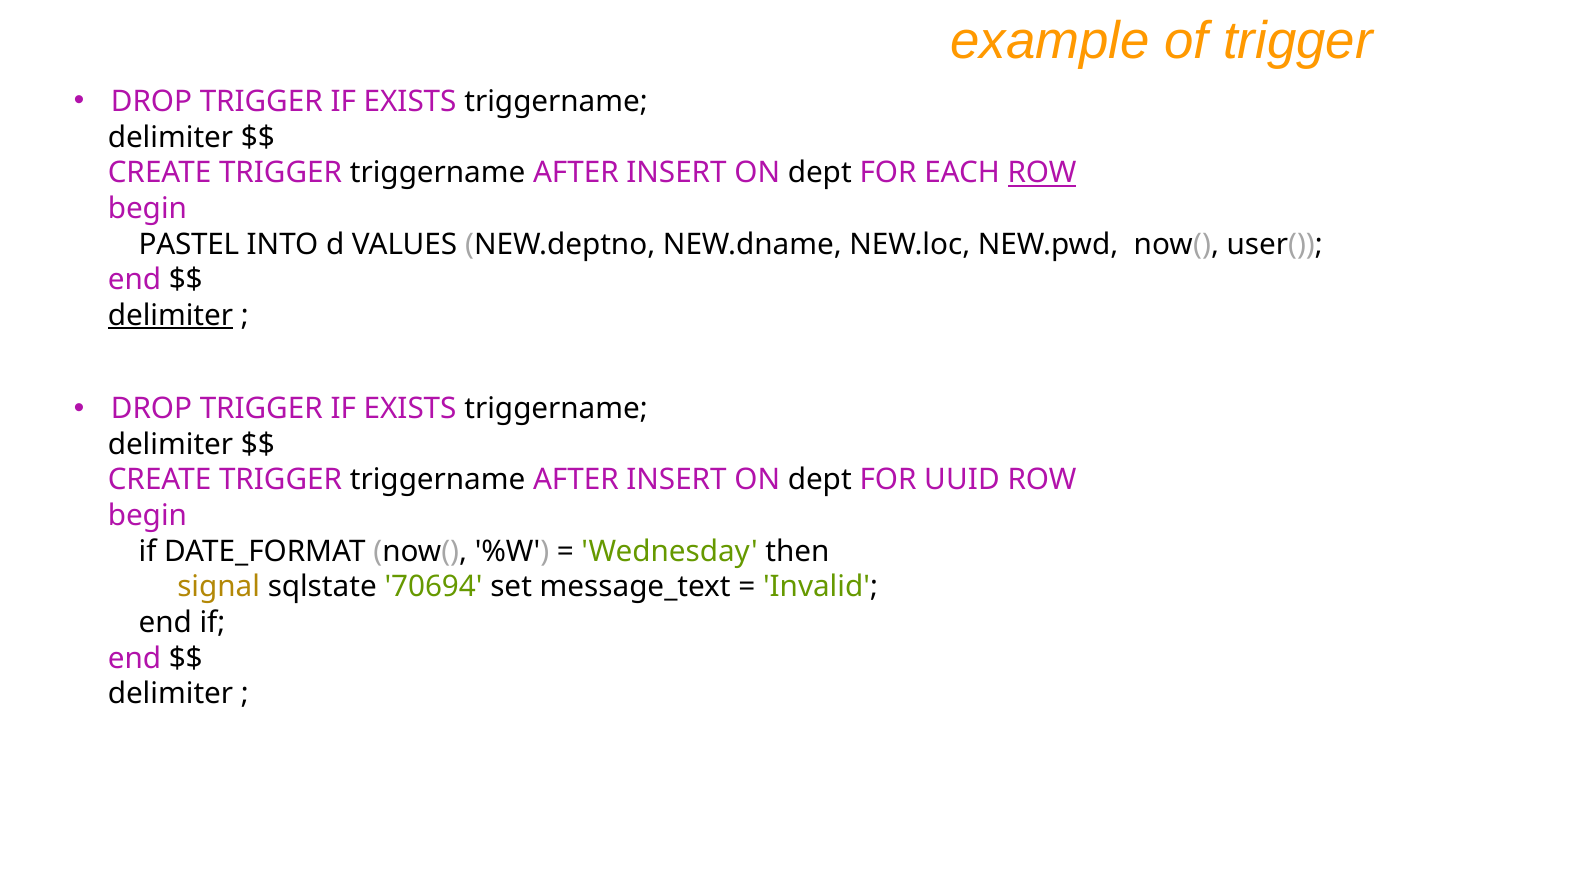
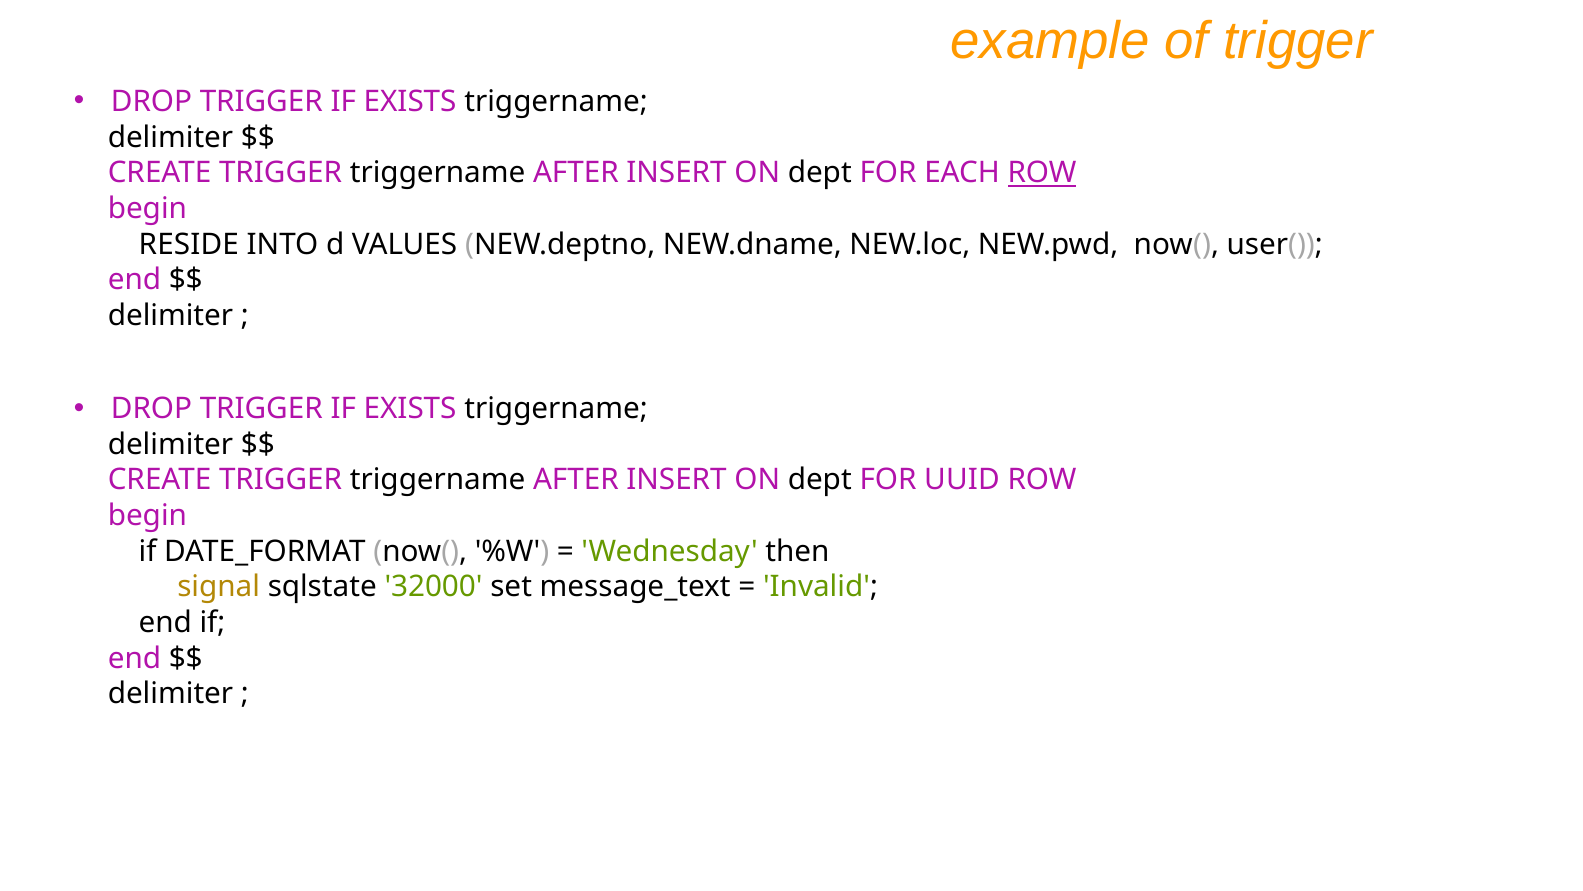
PASTEL: PASTEL -> RESIDE (189, 244)
delimiter underline: present -> none (170, 315)
70694: 70694 -> 32000 (434, 587)
